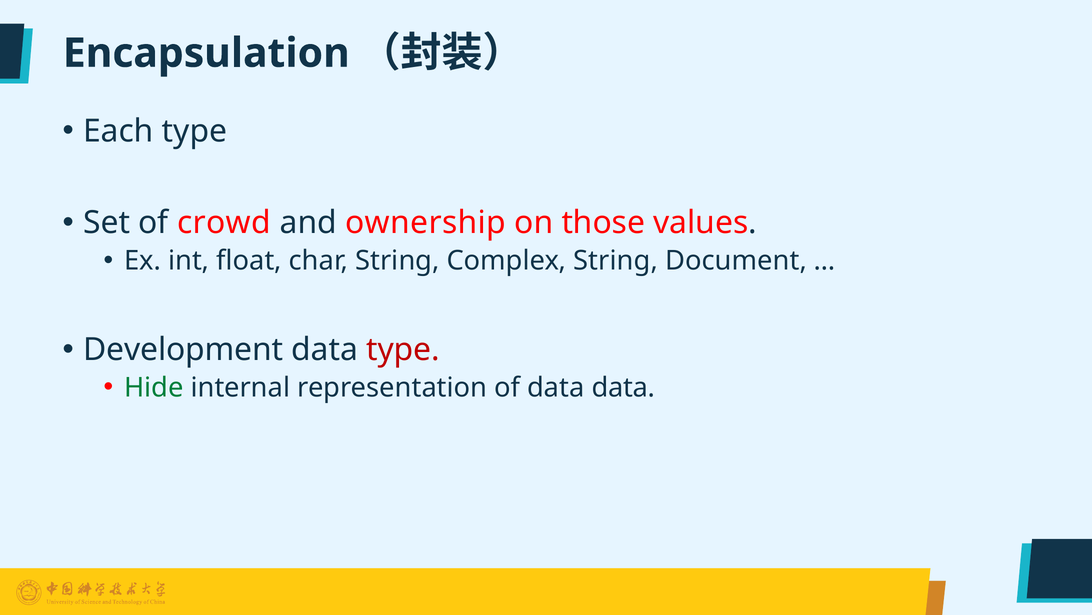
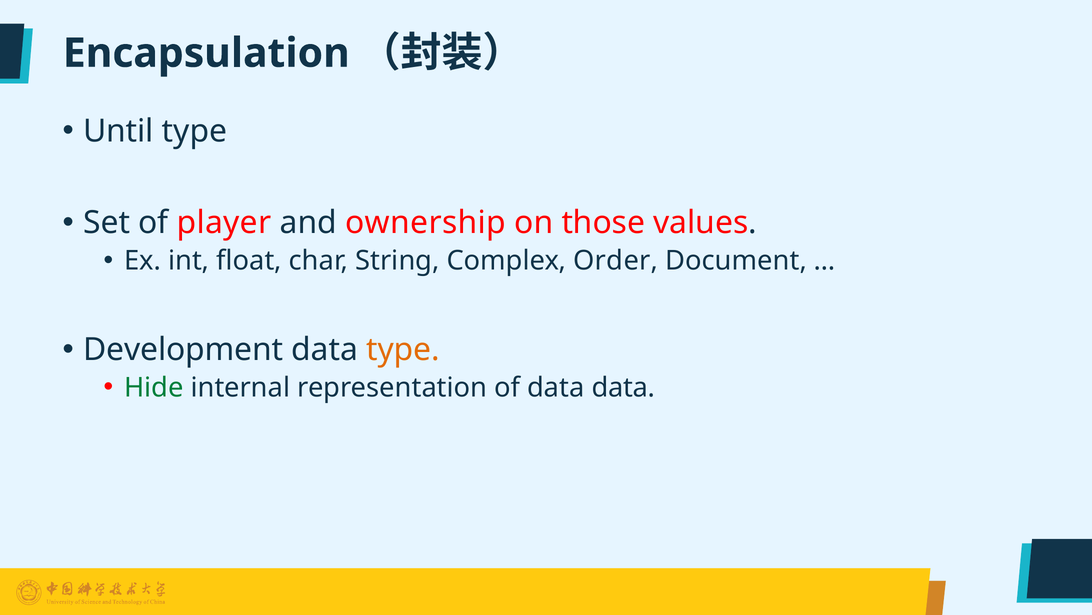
Each: Each -> Until (118, 131)
crowd: crowd -> player (224, 223)
Complex String: String -> Order (616, 260)
type colour: red -> orange (403, 349)
